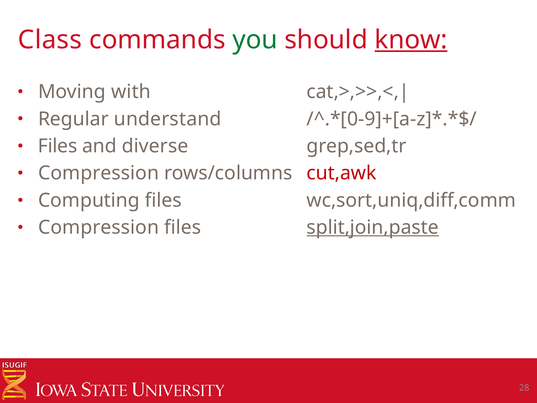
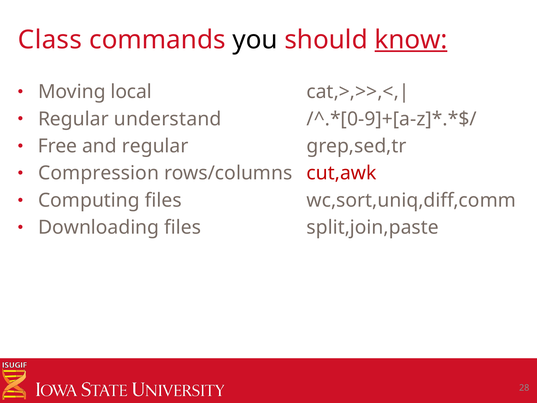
you colour: green -> black (255, 40)
with: with -> local (131, 92)
Files: Files -> Free (58, 146)
and diverse: diverse -> regular (155, 146)
Compression: Compression -> Downloading (99, 227)
split,join,paste underline: present -> none (373, 227)
